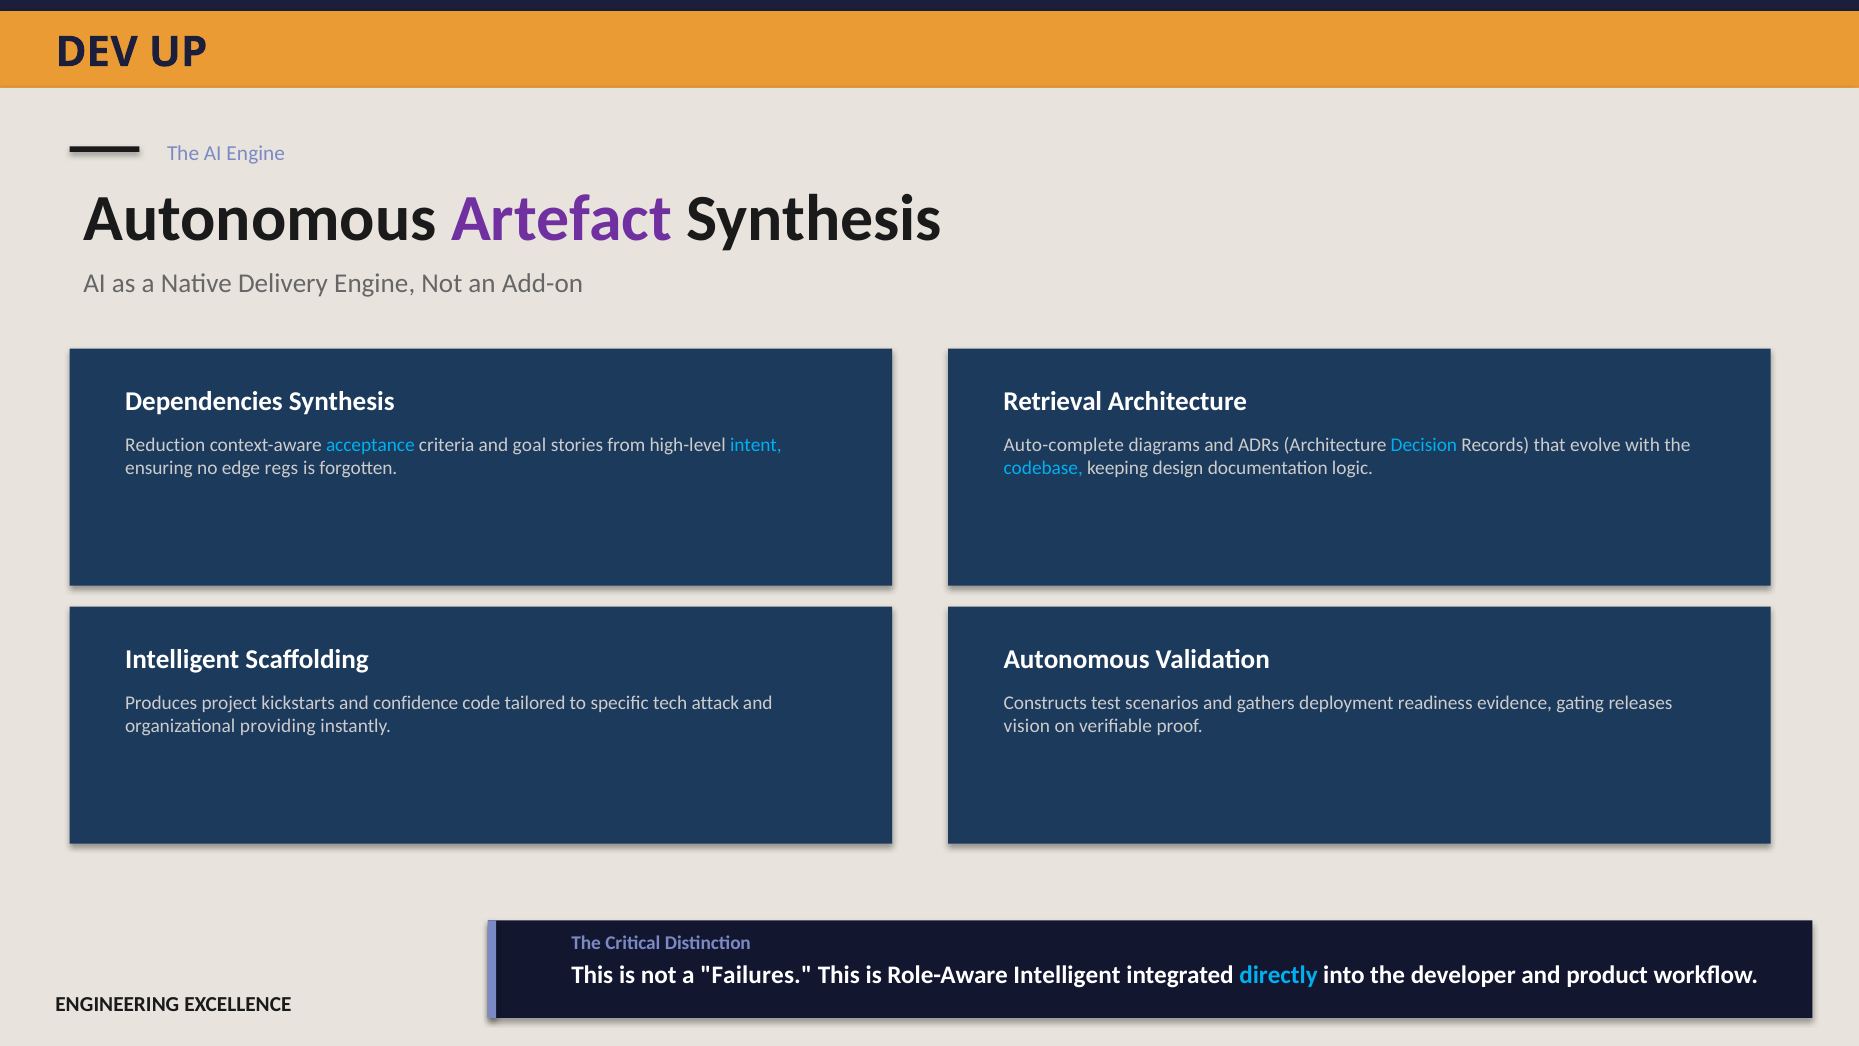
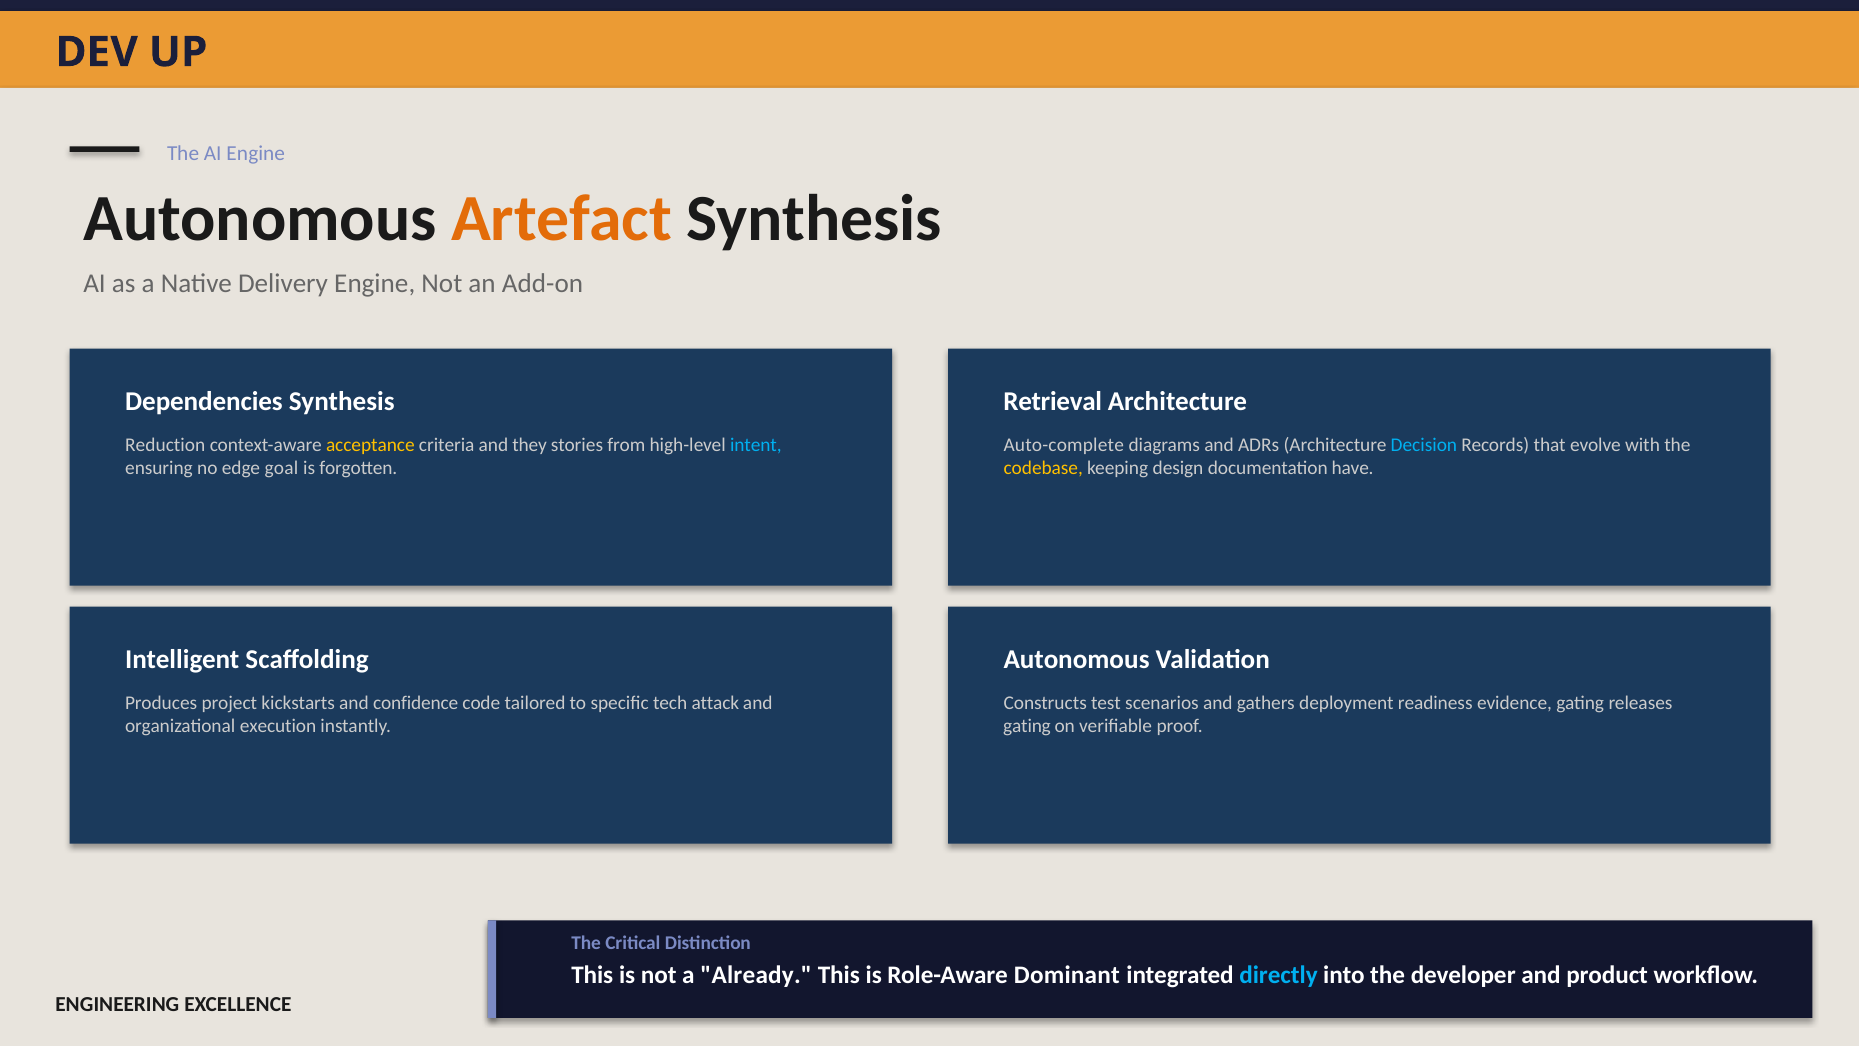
Artefact colour: purple -> orange (562, 218)
acceptance colour: light blue -> yellow (370, 445)
goal: goal -> they (530, 445)
regs: regs -> goal (282, 468)
codebase colour: light blue -> yellow (1043, 468)
logic: logic -> have (1353, 468)
providing: providing -> execution (278, 726)
vision: vision -> gating (1027, 726)
Failures: Failures -> Already (756, 975)
Role-Aware Intelligent: Intelligent -> Dominant (1067, 975)
